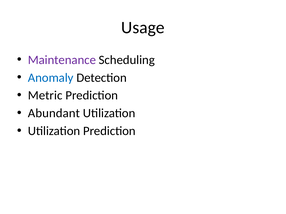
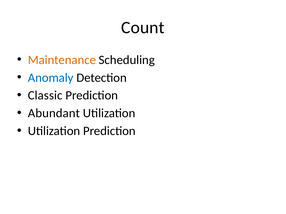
Usage: Usage -> Count (143, 28)
Maintenance colour: purple -> orange (62, 60)
Metric: Metric -> Classic (45, 96)
